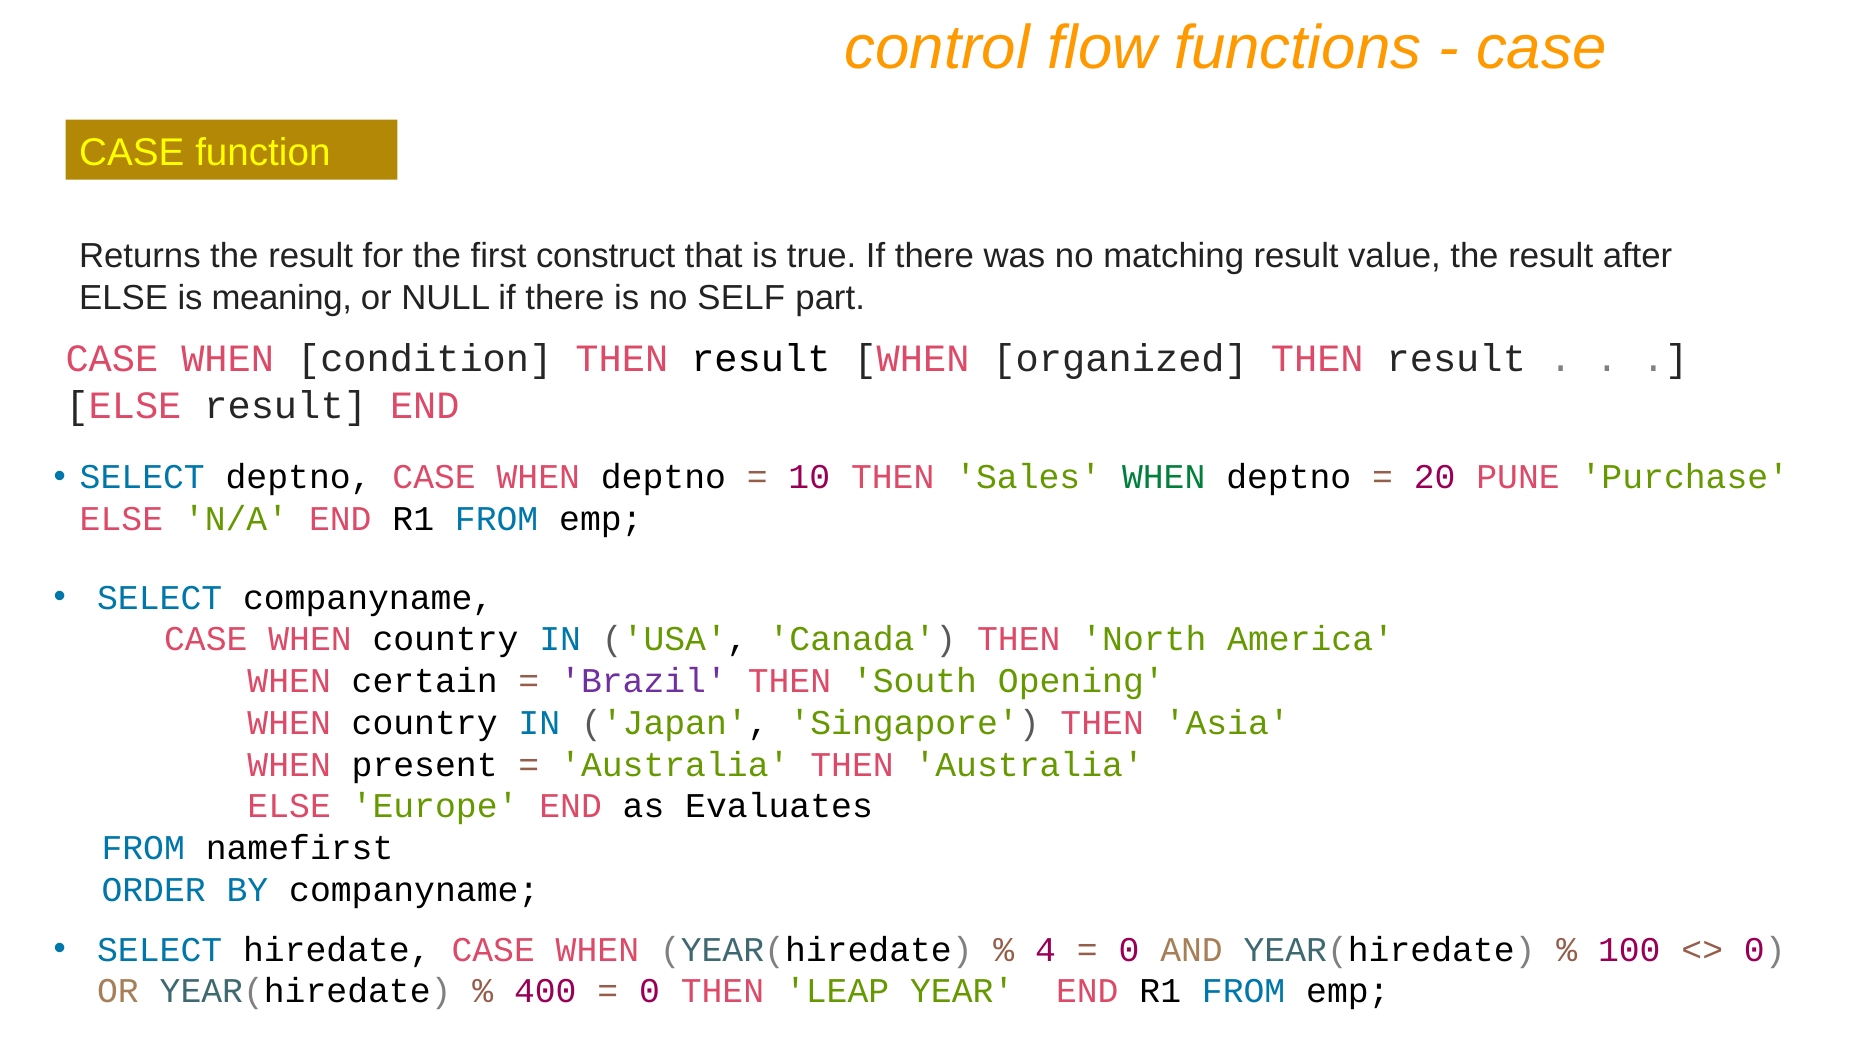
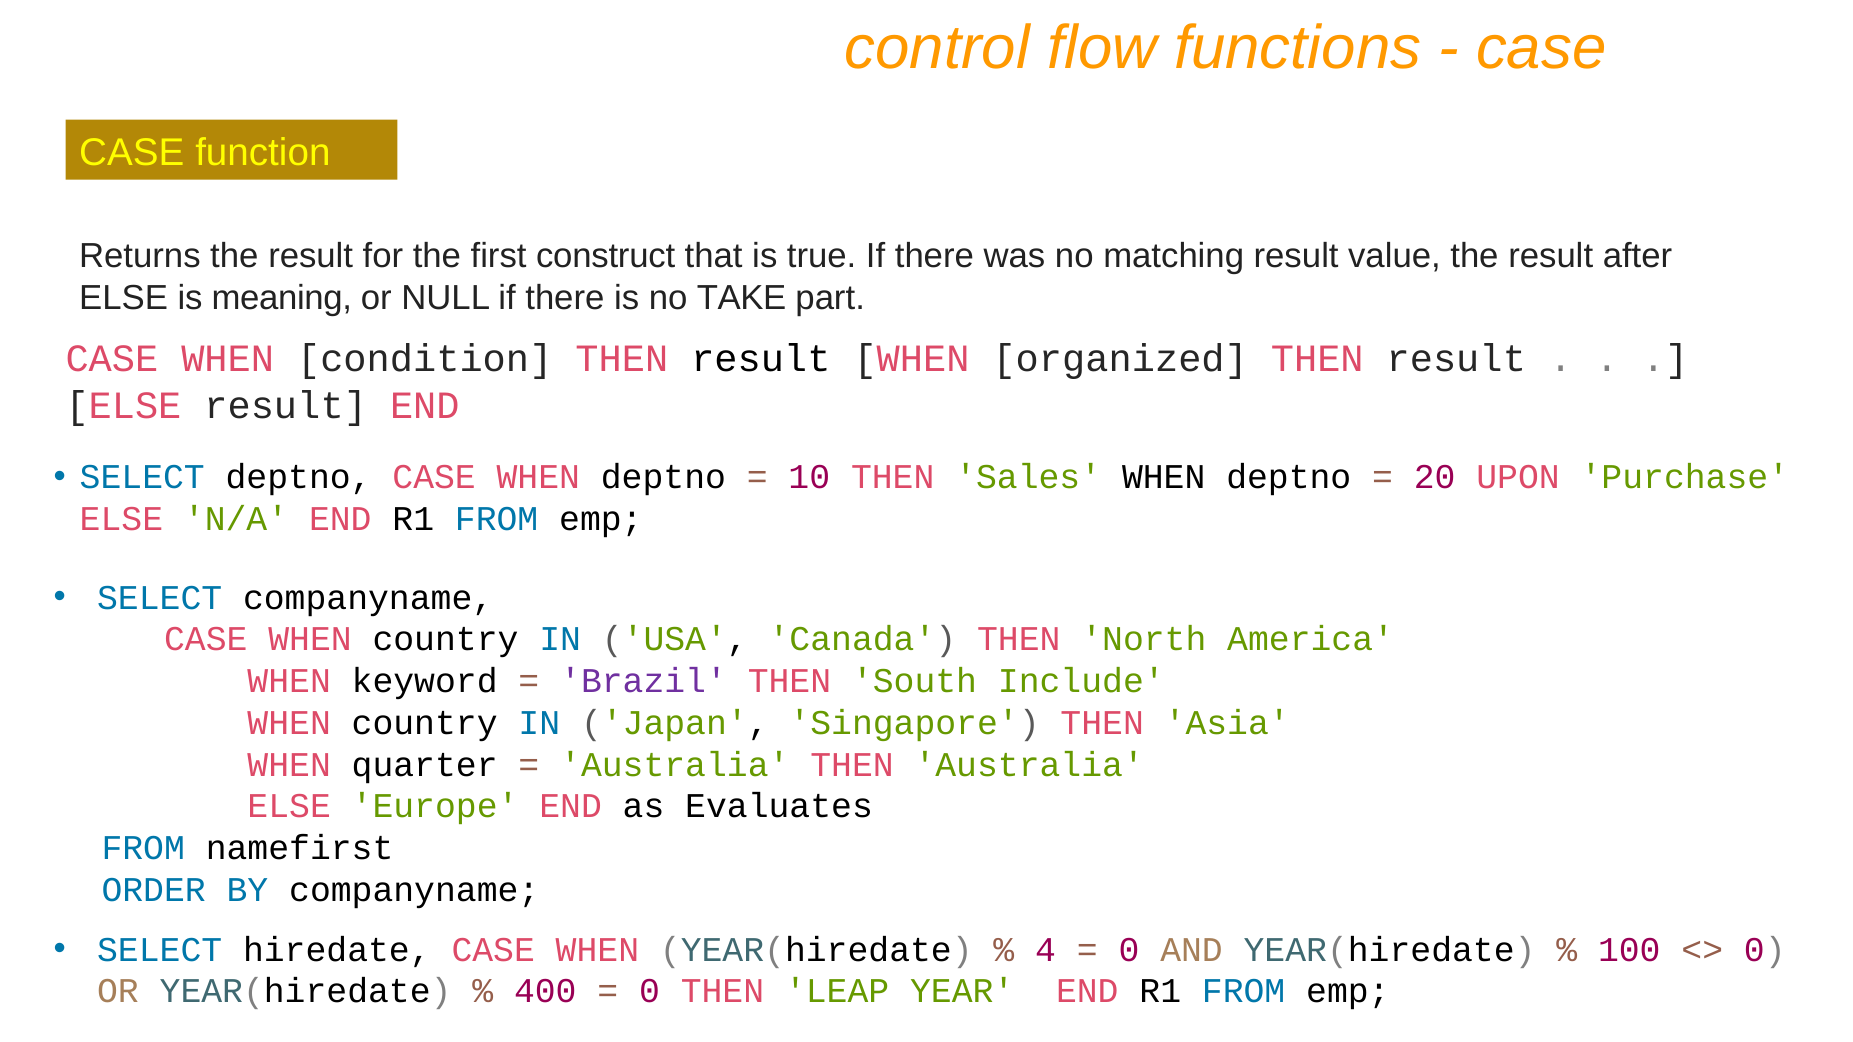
SELF: SELF -> TAKE (742, 298)
WHEN colour: green -> black (1164, 478)
PUNE: PUNE -> UPON (1518, 478)
certain: certain -> keyword (425, 681)
Opening: Opening -> Include (1081, 681)
present: present -> quarter (425, 765)
